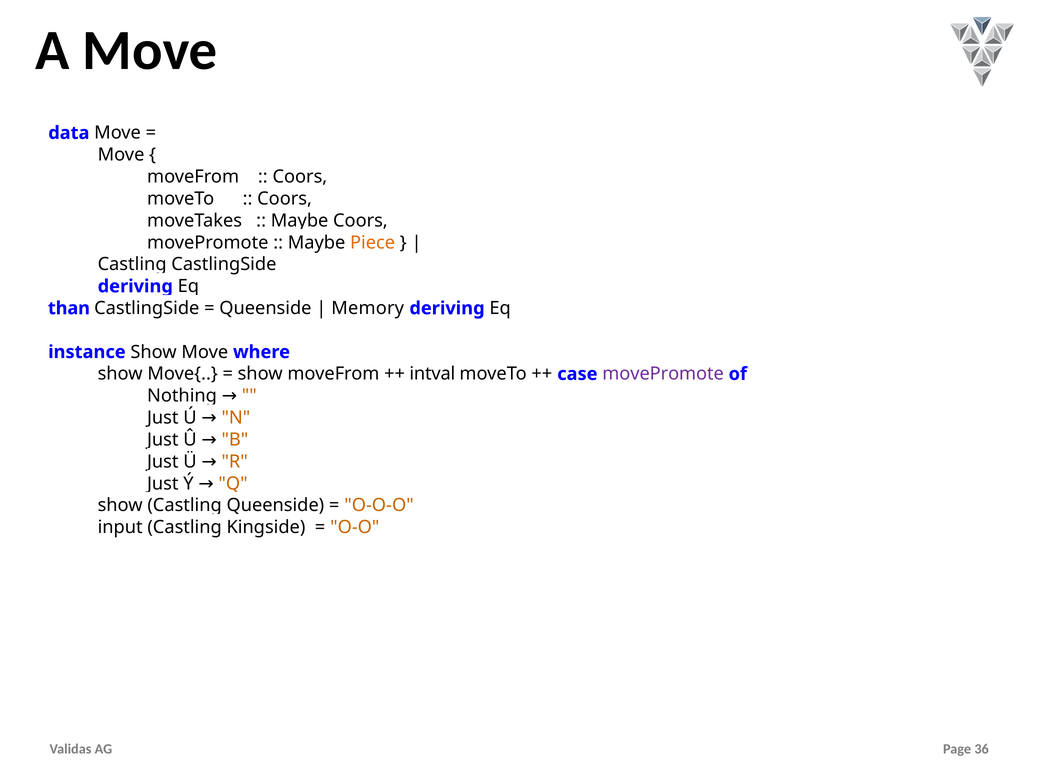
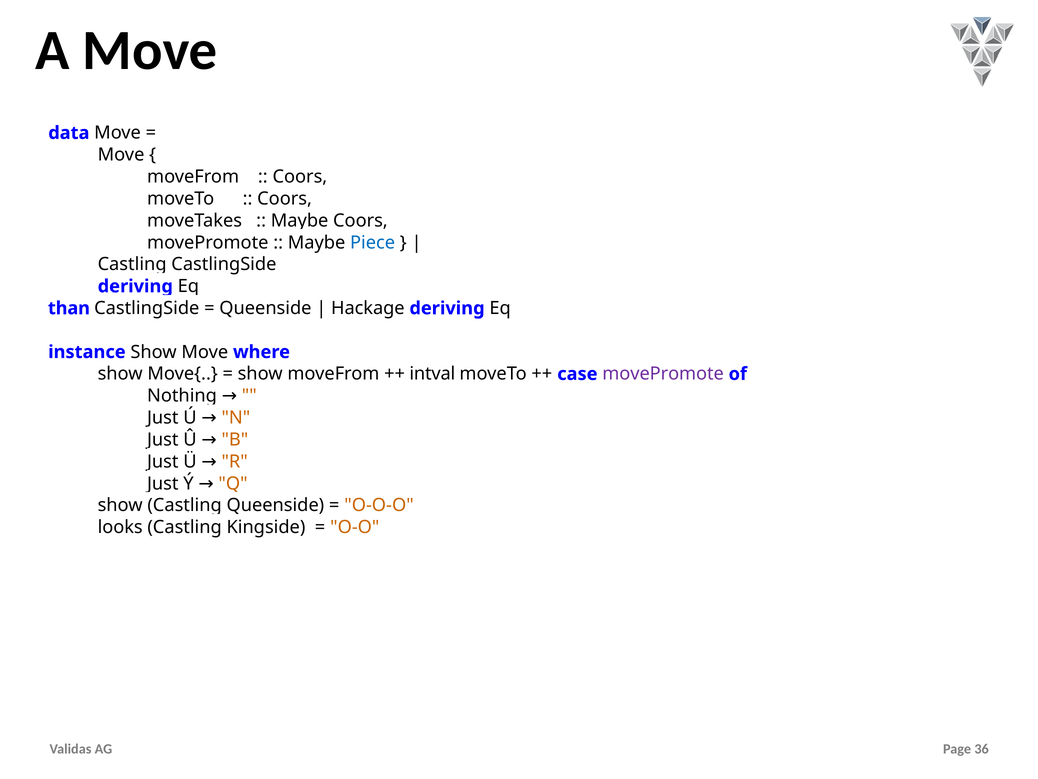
Piece colour: orange -> blue (373, 242)
Memory: Memory -> Hackage (368, 308)
input: input -> looks (120, 527)
